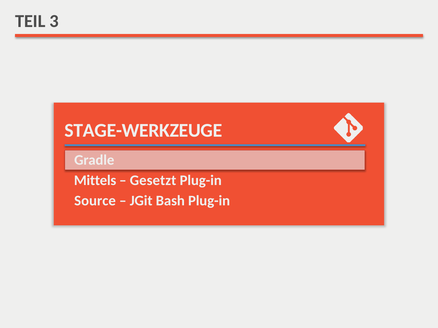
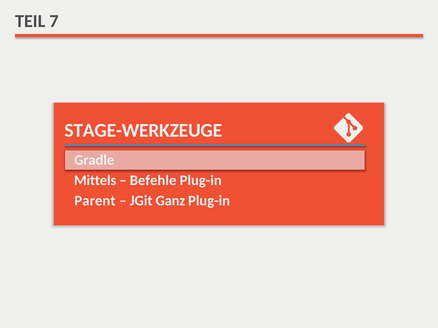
3: 3 -> 7 (54, 21)
Gesetzt: Gesetzt -> Befehle (153, 181)
Source: Source -> Parent (95, 201)
Bash: Bash -> Ganz (170, 201)
